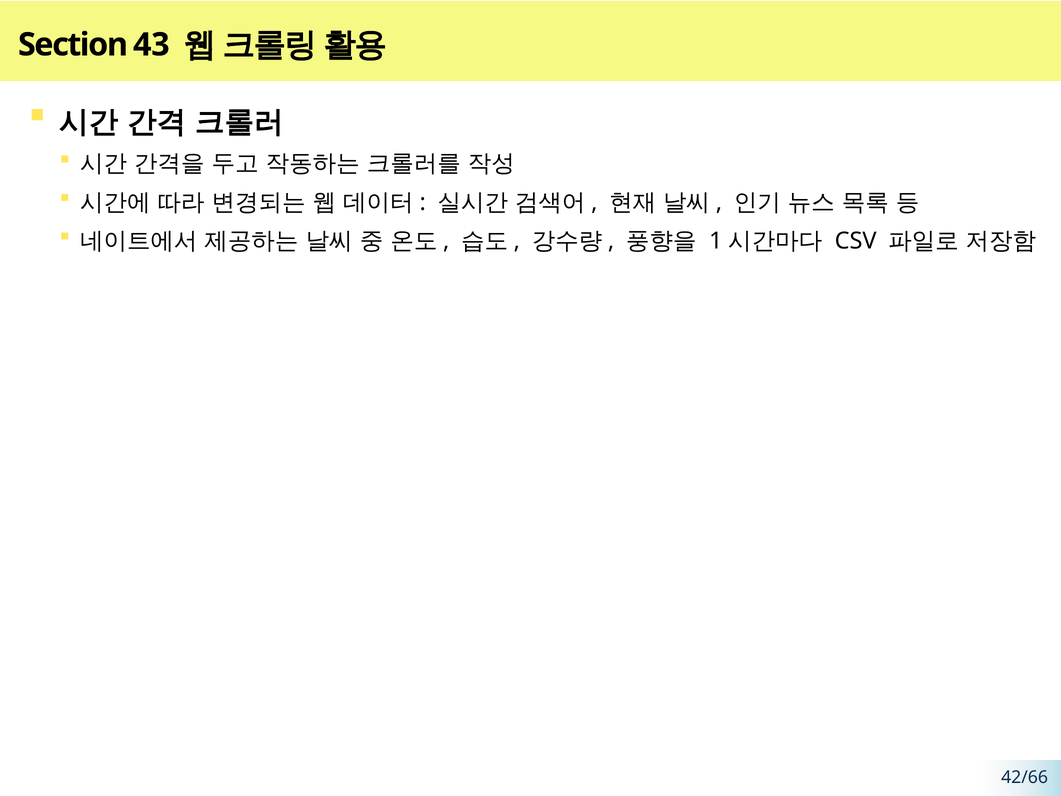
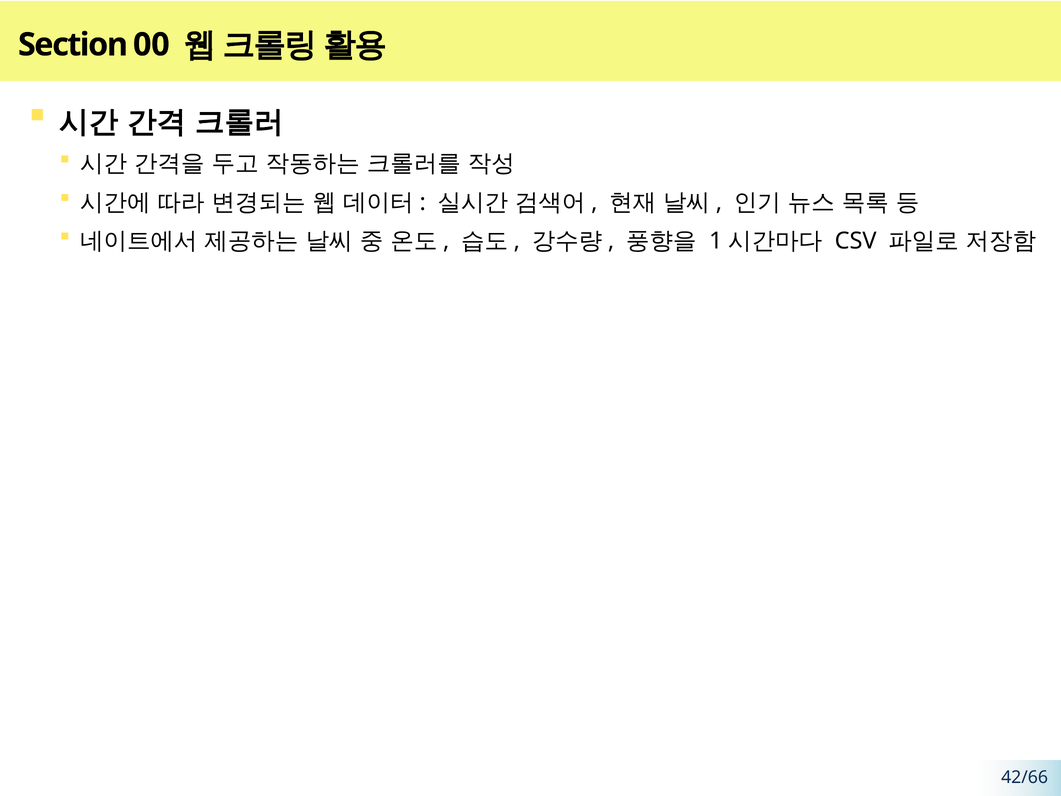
43: 43 -> 00 (151, 45)
